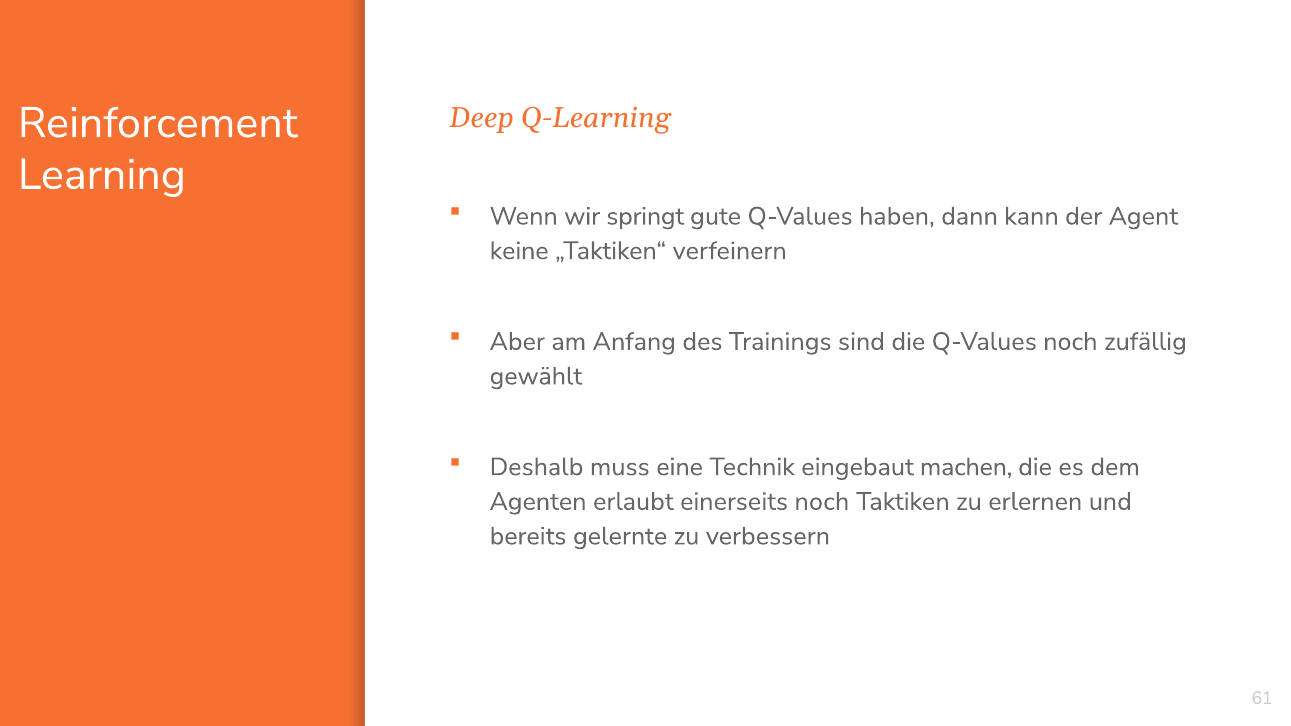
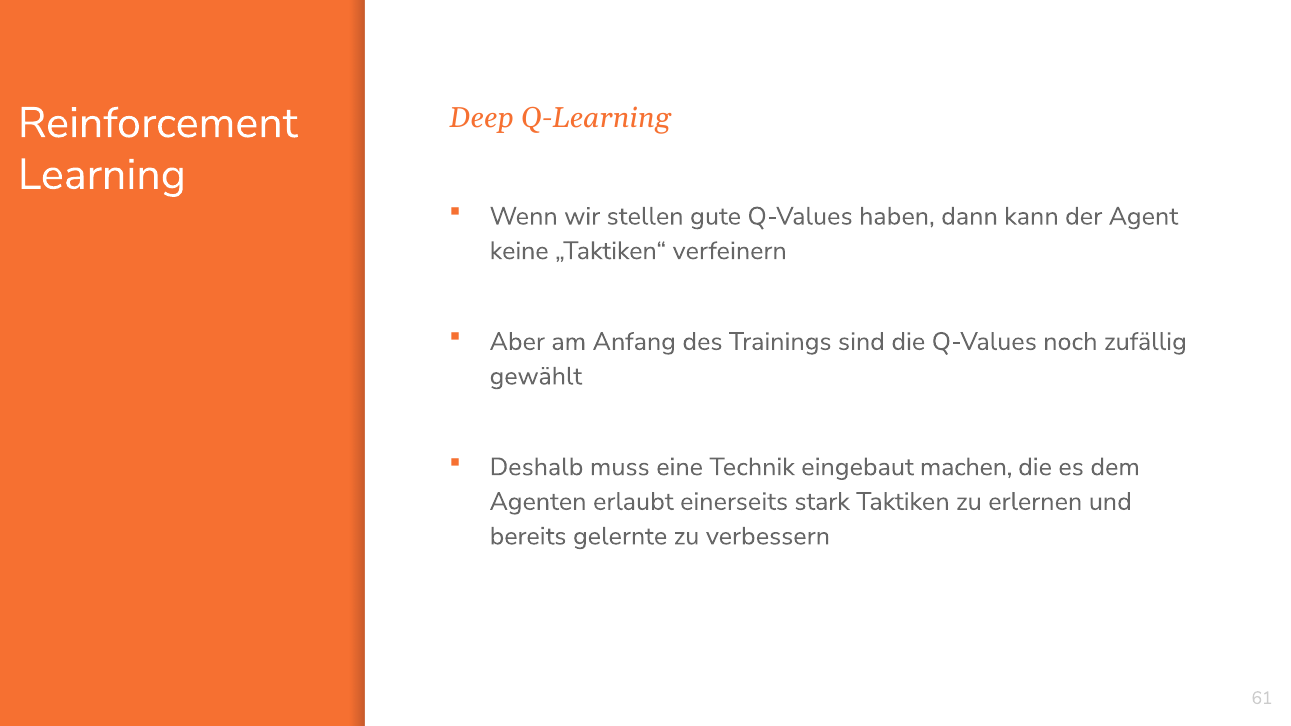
springt: springt -> stellen (645, 216)
einerseits noch: noch -> stark (822, 502)
